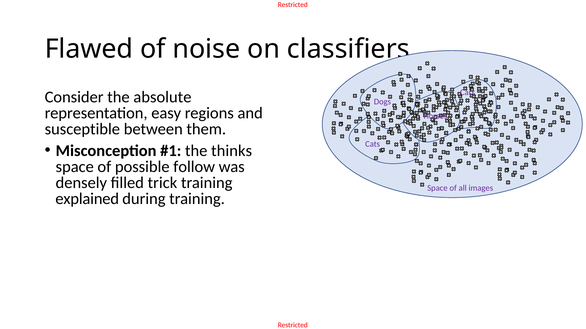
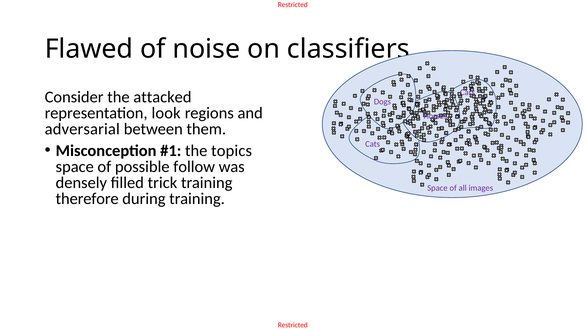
absolute: absolute -> attacked (162, 97)
easy: easy -> look (166, 113)
susceptible: susceptible -> adversarial (82, 129)
thinks: thinks -> topics (232, 151)
explained: explained -> therefore (87, 199)
